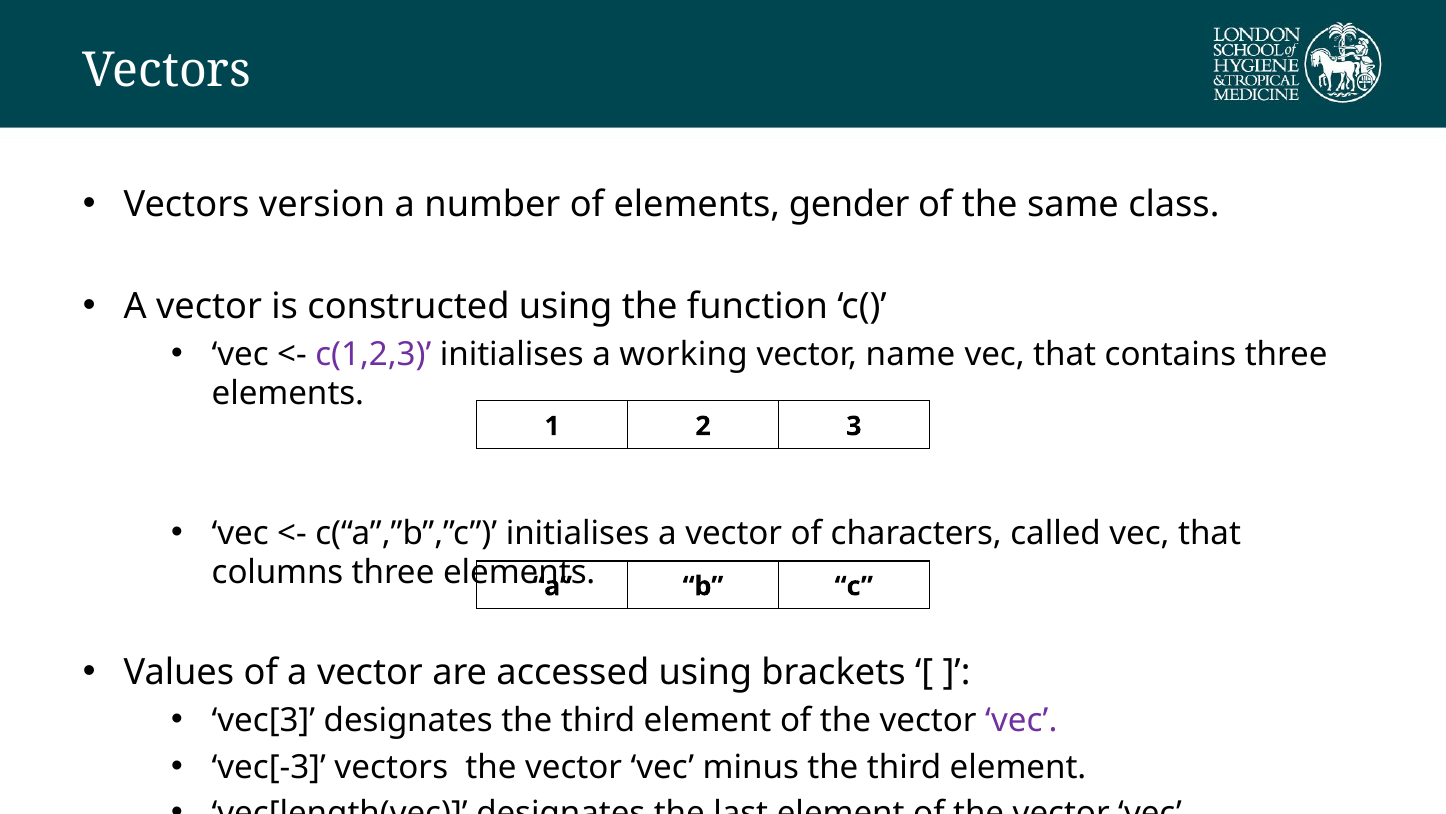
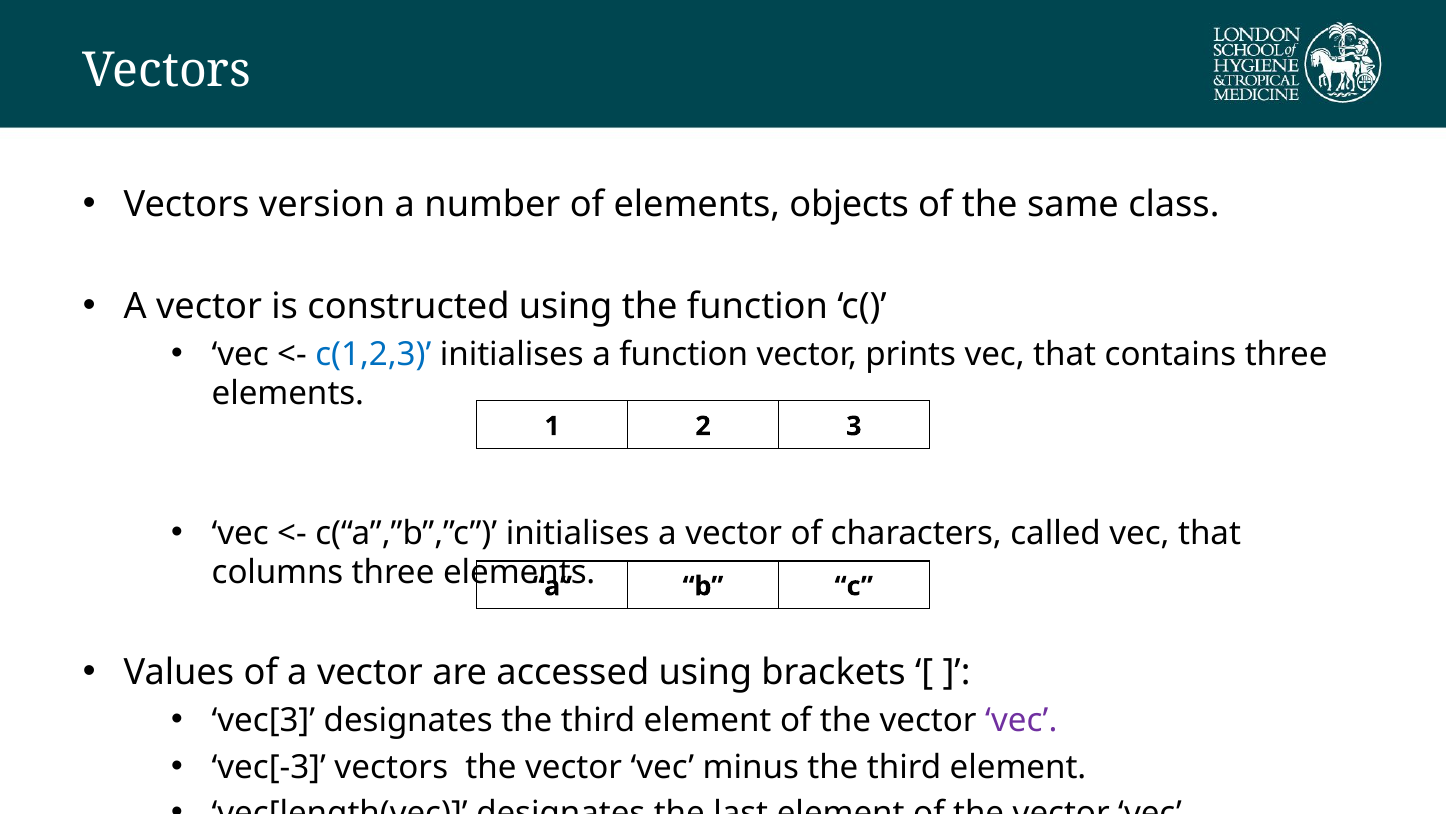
gender: gender -> objects (849, 205)
c(1,2,3 colour: purple -> blue (373, 354)
a working: working -> function (684, 354)
name: name -> prints (911, 354)
